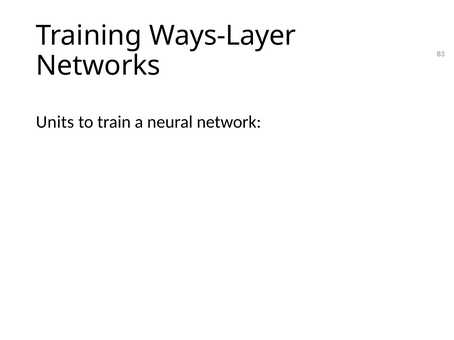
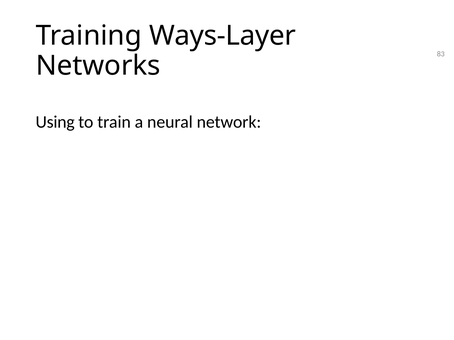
Units: Units -> Using (55, 122)
